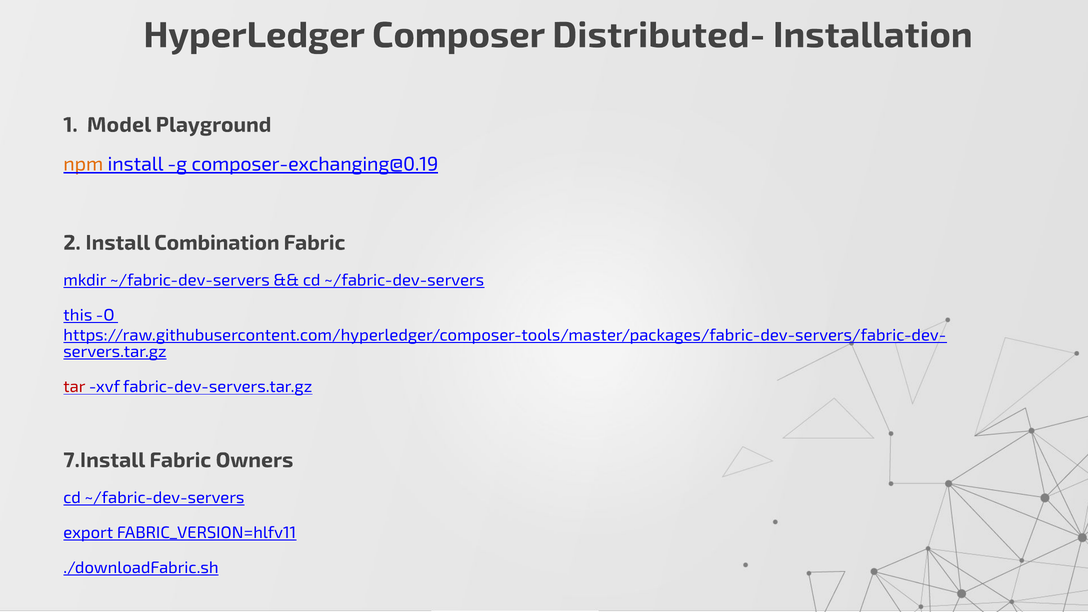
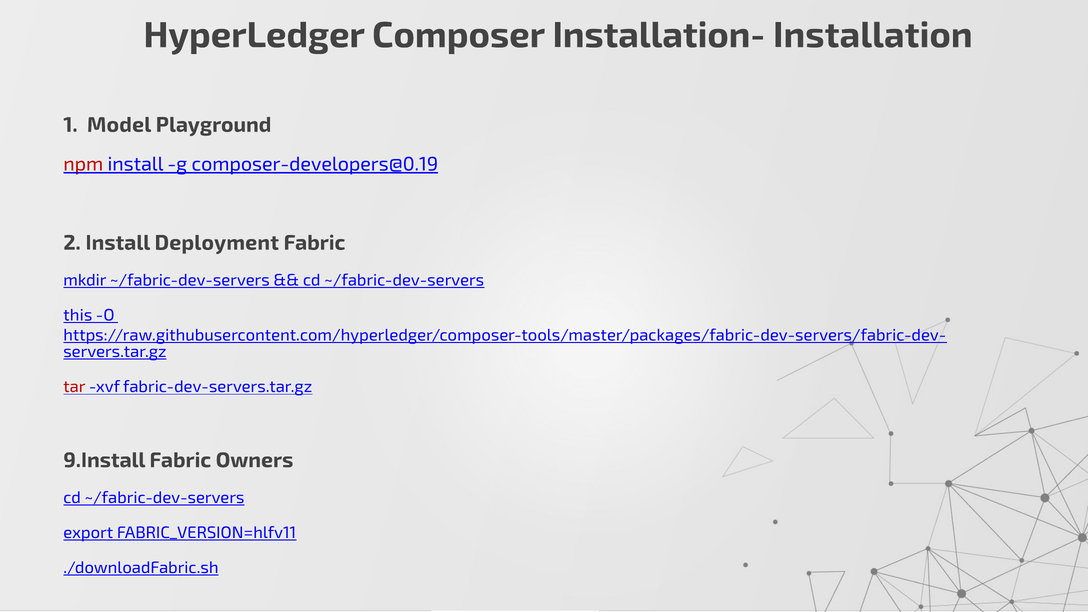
Distributed-: Distributed- -> Installation- (659, 35)
npm colour: orange -> red (83, 164)
composer-exchanging@0.19: composer-exchanging@0.19 -> composer-developers@0.19 (315, 164)
Combination: Combination -> Deployment (217, 243)
7.Install: 7.Install -> 9.Install (104, 460)
